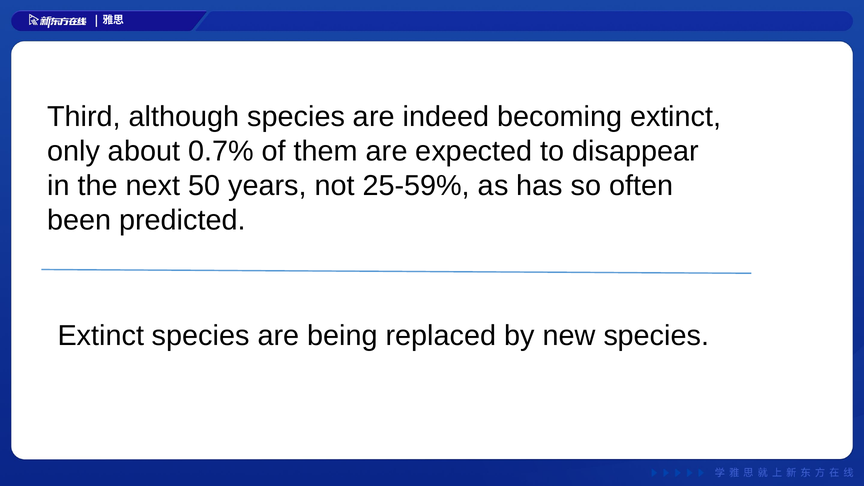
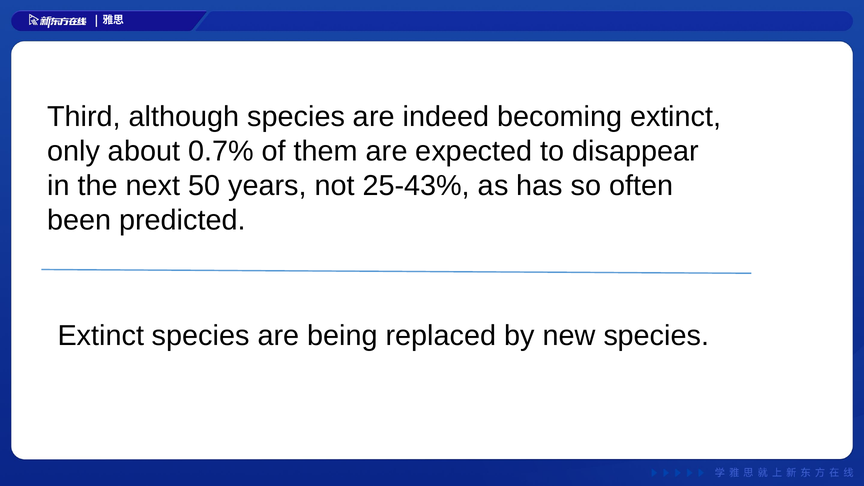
25-59%: 25-59% -> 25-43% (416, 186)
